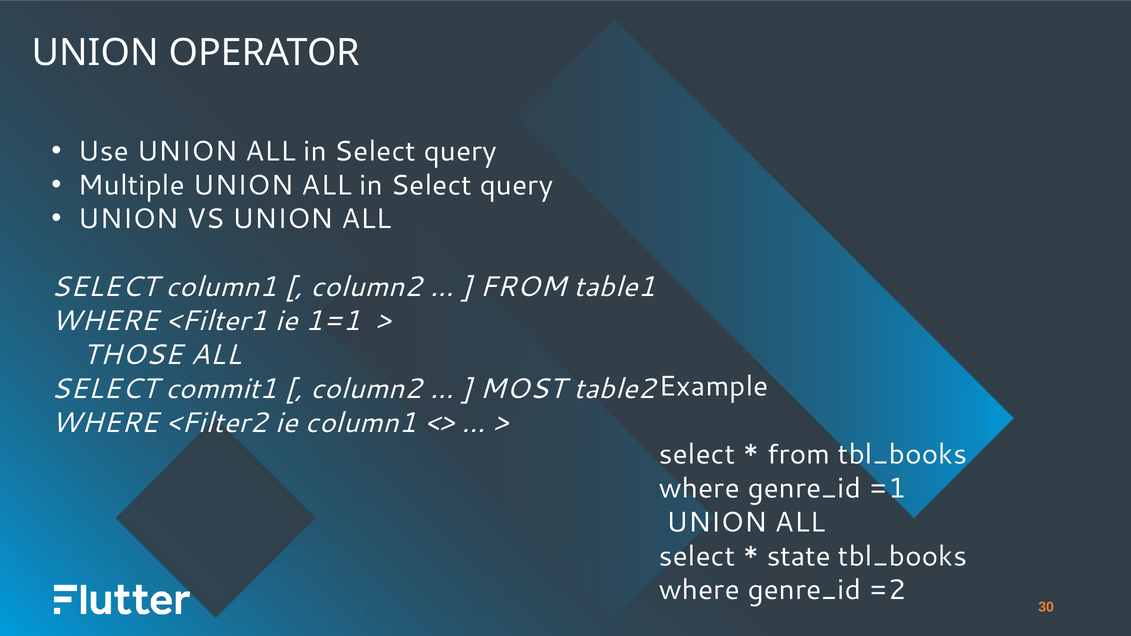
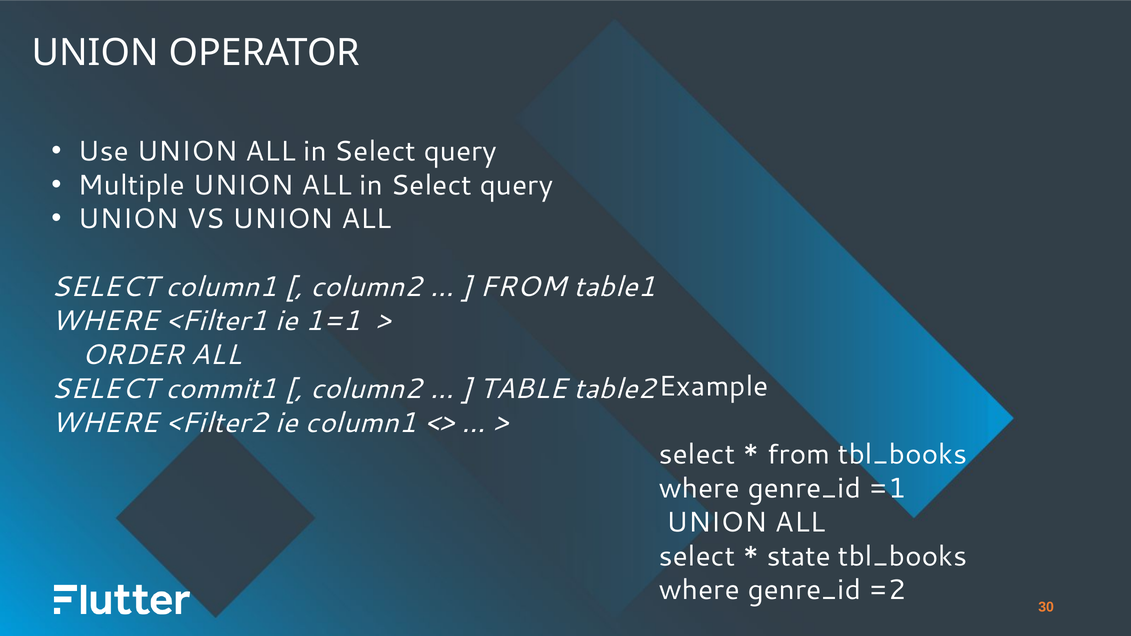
THOSE: THOSE -> ORDER (133, 355)
MOST: MOST -> TABLE (523, 389)
